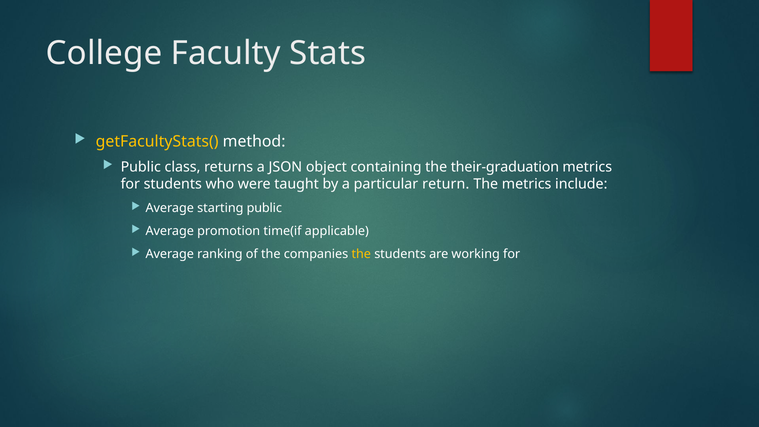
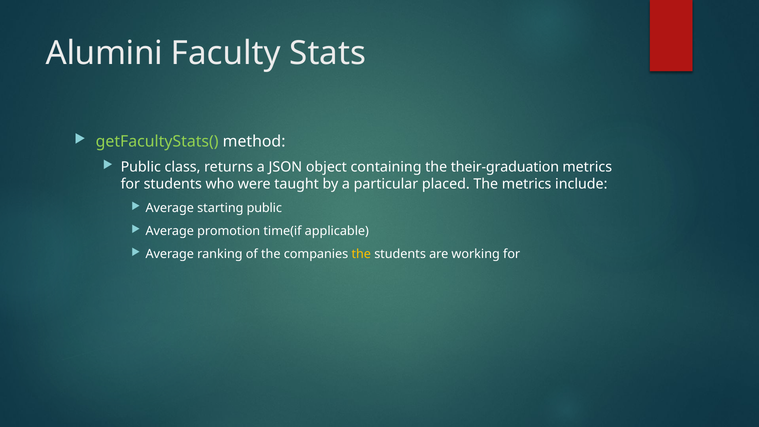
College: College -> Alumini (104, 53)
getFacultyStats( colour: yellow -> light green (157, 141)
return: return -> placed (446, 184)
